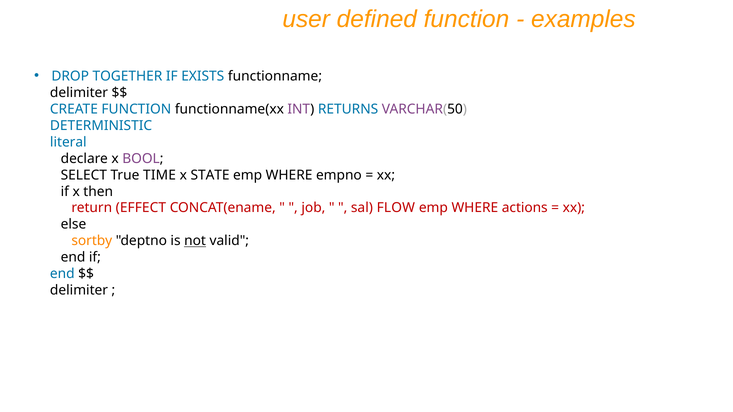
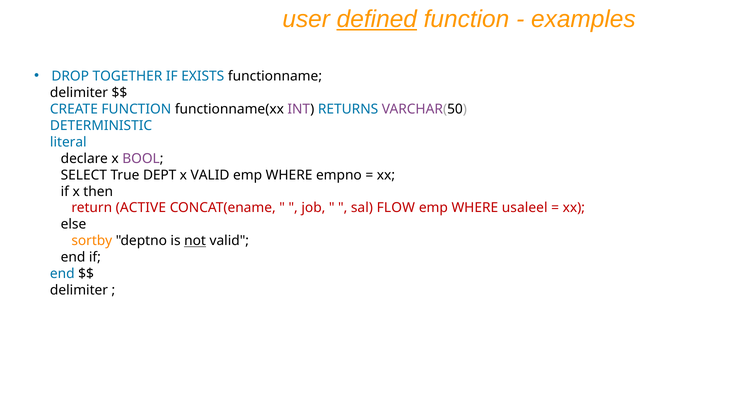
defined underline: none -> present (377, 19)
TIME: TIME -> DEPT (160, 175)
x STATE: STATE -> VALID (210, 175)
EFFECT: EFFECT -> ACTIVE (141, 208)
actions: actions -> usaleel (525, 208)
